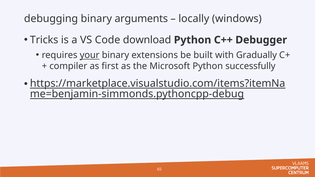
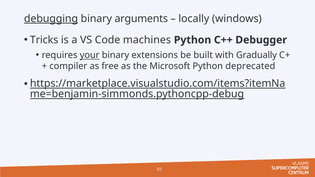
debugging underline: none -> present (51, 19)
download: download -> machines (147, 40)
first: first -> free (110, 66)
successfully: successfully -> deprecated (250, 66)
